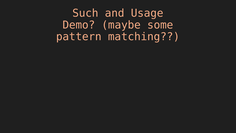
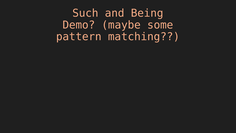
Usage: Usage -> Being (147, 13)
